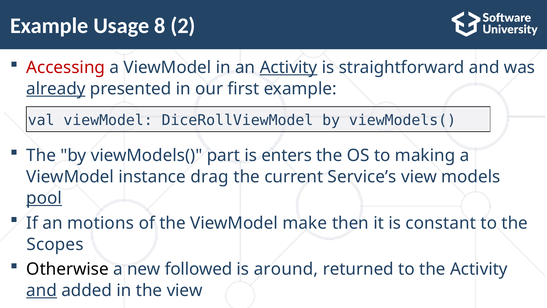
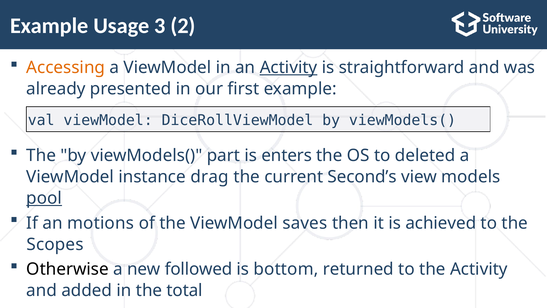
8: 8 -> 3 (160, 26)
Accessing colour: red -> orange (66, 68)
already underline: present -> none (56, 89)
making: making -> deleted (425, 155)
Service’s: Service’s -> Second’s (362, 177)
make: make -> saves (305, 223)
constant: constant -> achieved (441, 223)
around: around -> bottom (286, 269)
and underline: present -> none (42, 290)
the view: view -> total (185, 290)
